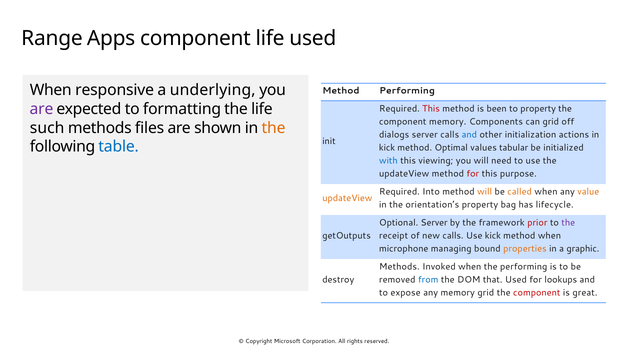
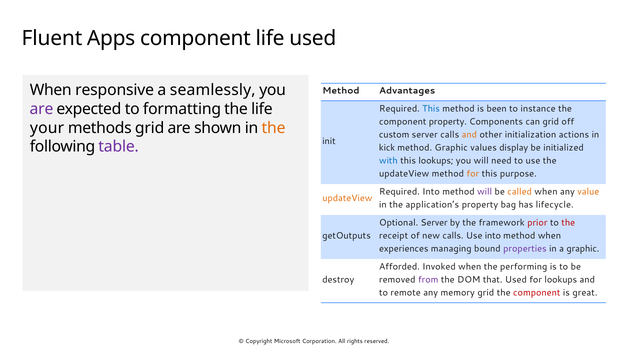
Range: Range -> Fluent (52, 39)
underlying: underlying -> seamlessly (213, 90)
Method Performing: Performing -> Advantages (407, 91)
This colour: red -> blue (431, 109)
to property: property -> instance (538, 109)
component memory: memory -> property (448, 122)
such: such -> your (47, 128)
methods files: files -> grid (150, 128)
dialogs: dialogs -> custom (394, 135)
and colour: blue -> orange (469, 135)
table colour: blue -> purple (119, 147)
method Optimal: Optimal -> Graphic (451, 148)
tabular: tabular -> display (514, 148)
this viewing: viewing -> lookups (436, 161)
for colour: red -> orange (473, 174)
will colour: orange -> purple (485, 192)
orientation’s: orientation’s -> application’s (432, 205)
the colour: purple -> red (568, 223)
Use kick: kick -> into (493, 236)
microphone: microphone -> experiences (404, 249)
properties colour: orange -> purple (525, 249)
Methods: Methods -> Afforded (399, 267)
from colour: blue -> purple (428, 280)
expose: expose -> remote (406, 293)
